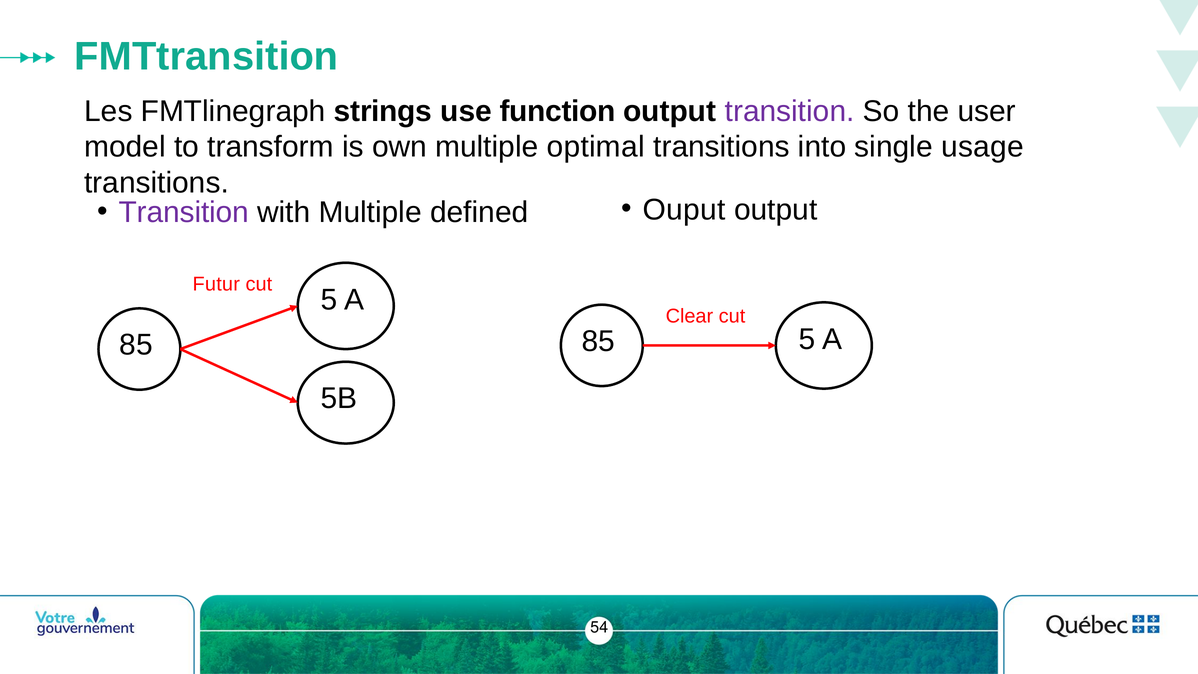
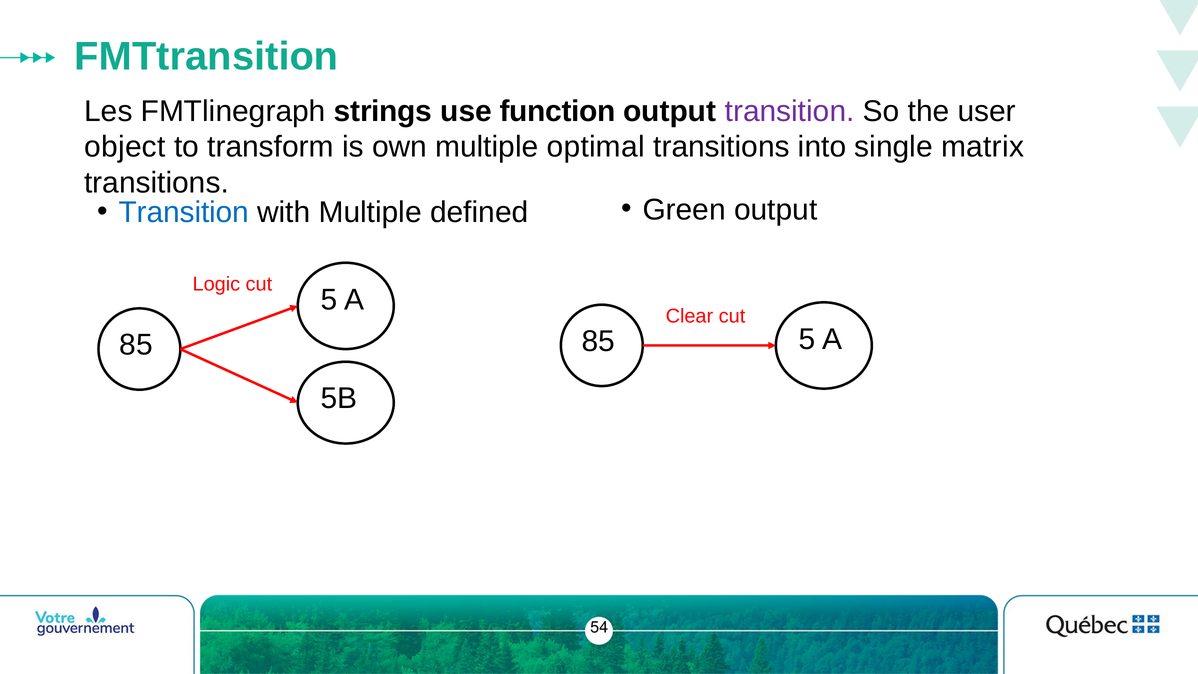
model: model -> object (125, 147)
usage: usage -> matrix (983, 147)
Transition colour: purple -> blue (184, 212)
Ouput: Ouput -> Green (684, 210)
Futur: Futur -> Logic (216, 284)
